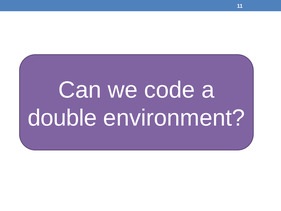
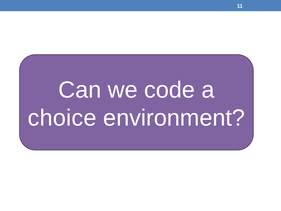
double: double -> choice (62, 118)
